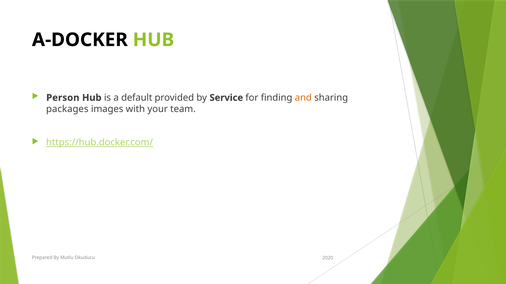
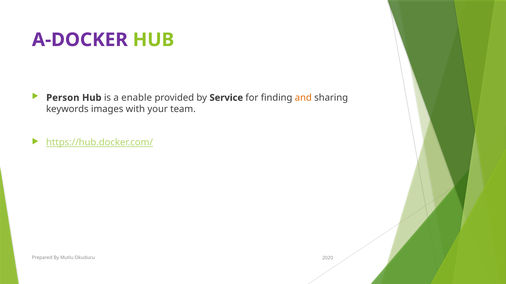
A-DOCKER colour: black -> purple (80, 40)
default: default -> enable (137, 98)
packages: packages -> keywords (67, 109)
